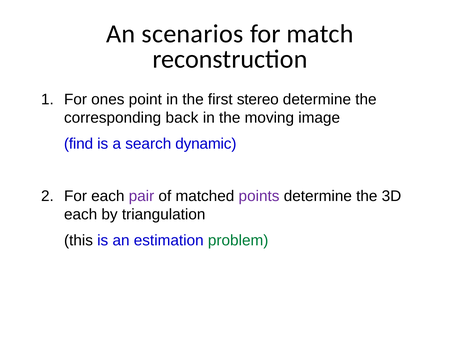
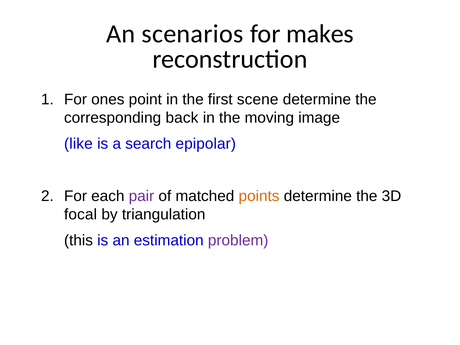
match: match -> makes (320, 34)
stereo: stereo -> scene (258, 99)
find: find -> like (78, 144)
dynamic: dynamic -> epipolar (206, 144)
points colour: purple -> orange (259, 196)
each: each -> focal (81, 214)
problem colour: green -> purple (238, 240)
